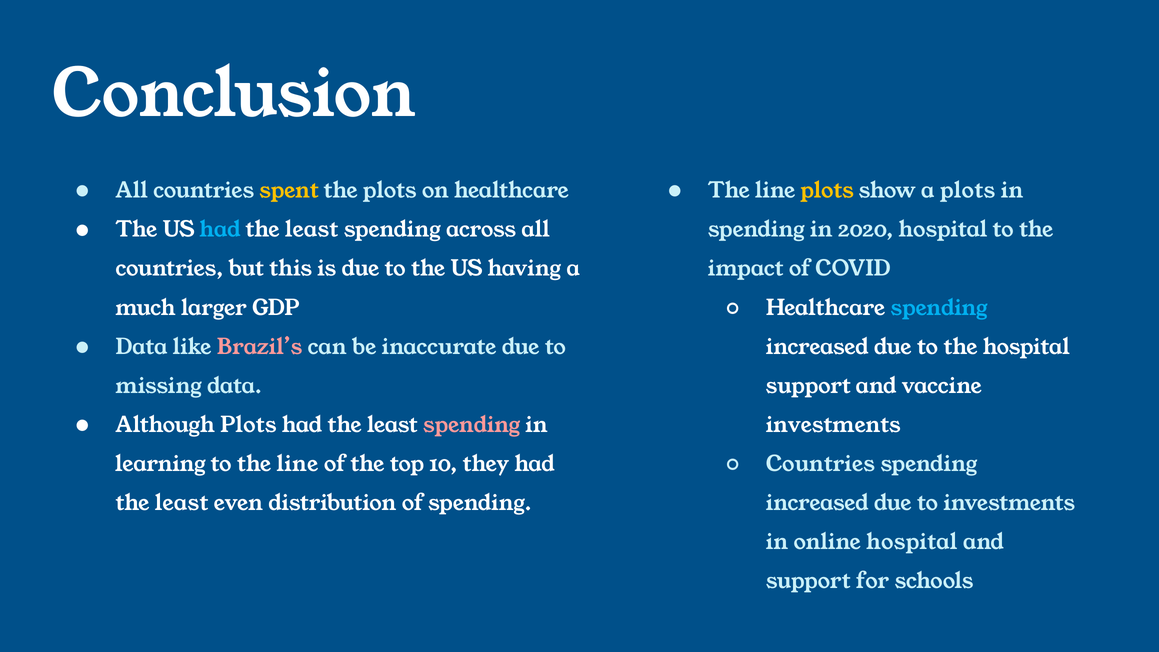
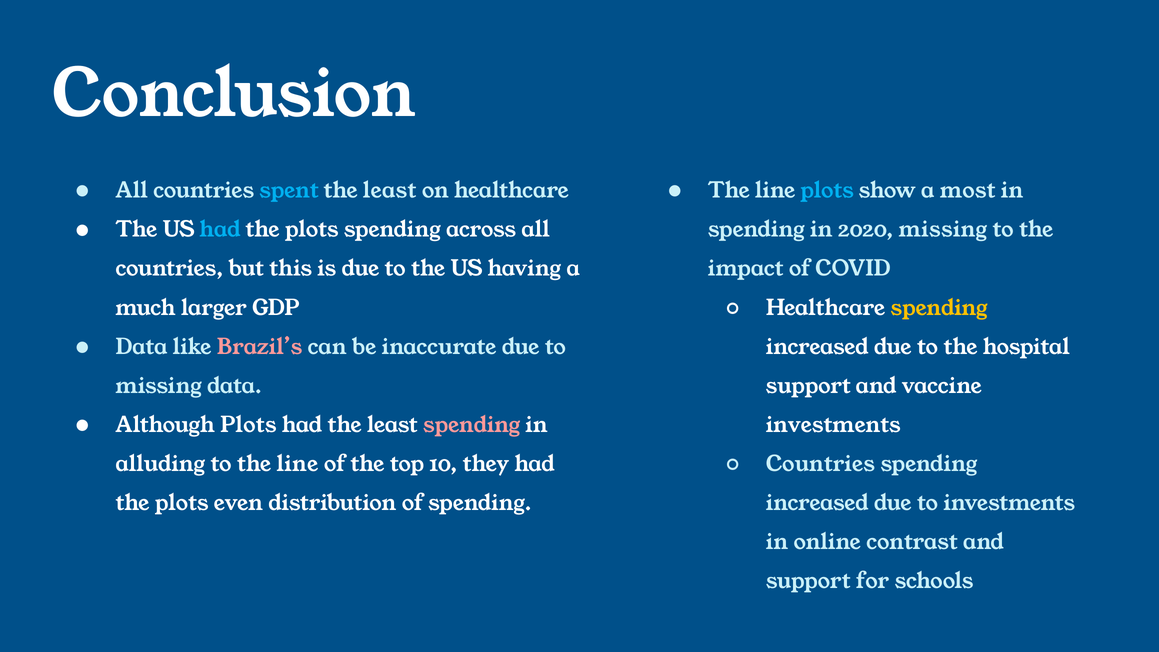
spent colour: yellow -> light blue (289, 191)
plots: plots -> least (390, 191)
plots colour: yellow -> light blue (827, 191)
a plots: plots -> most (968, 191)
least: least -> plots (312, 230)
2020 hospital: hospital -> missing (943, 230)
spending colour: light blue -> yellow (939, 308)
learning: learning -> alluding (160, 464)
least: least -> plots (182, 503)
online hospital: hospital -> contrast (912, 542)
